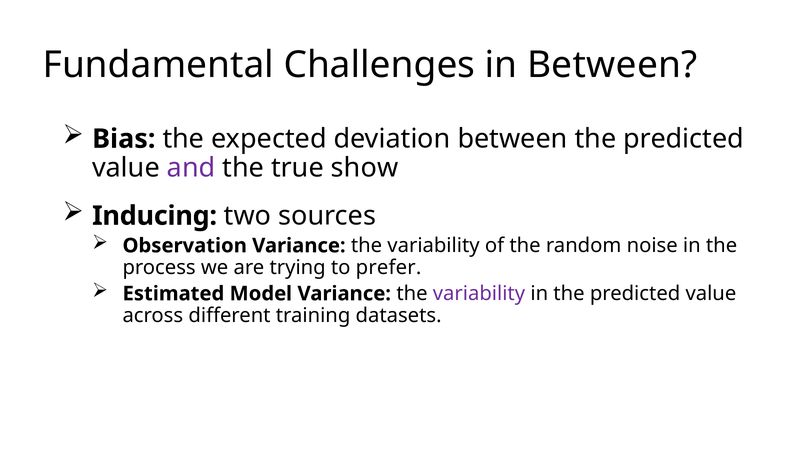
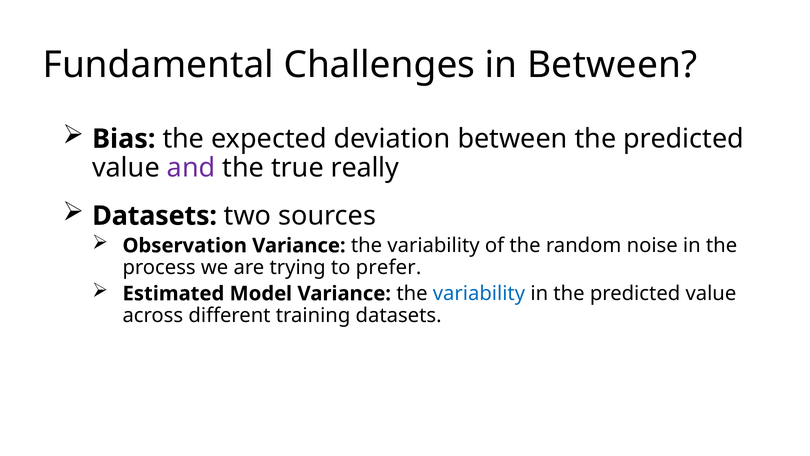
show: show -> really (365, 168)
Inducing: Inducing -> Datasets (155, 216)
variability colour: purple -> blue (479, 293)
